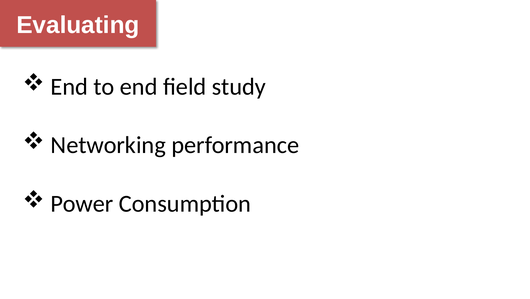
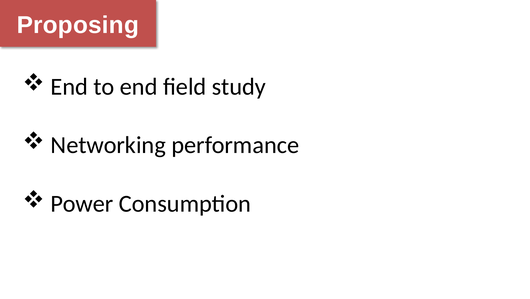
Evaluating: Evaluating -> Proposing (78, 25)
